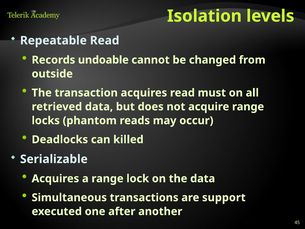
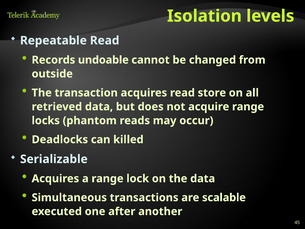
must: must -> store (212, 93)
support: support -> scalable (224, 197)
